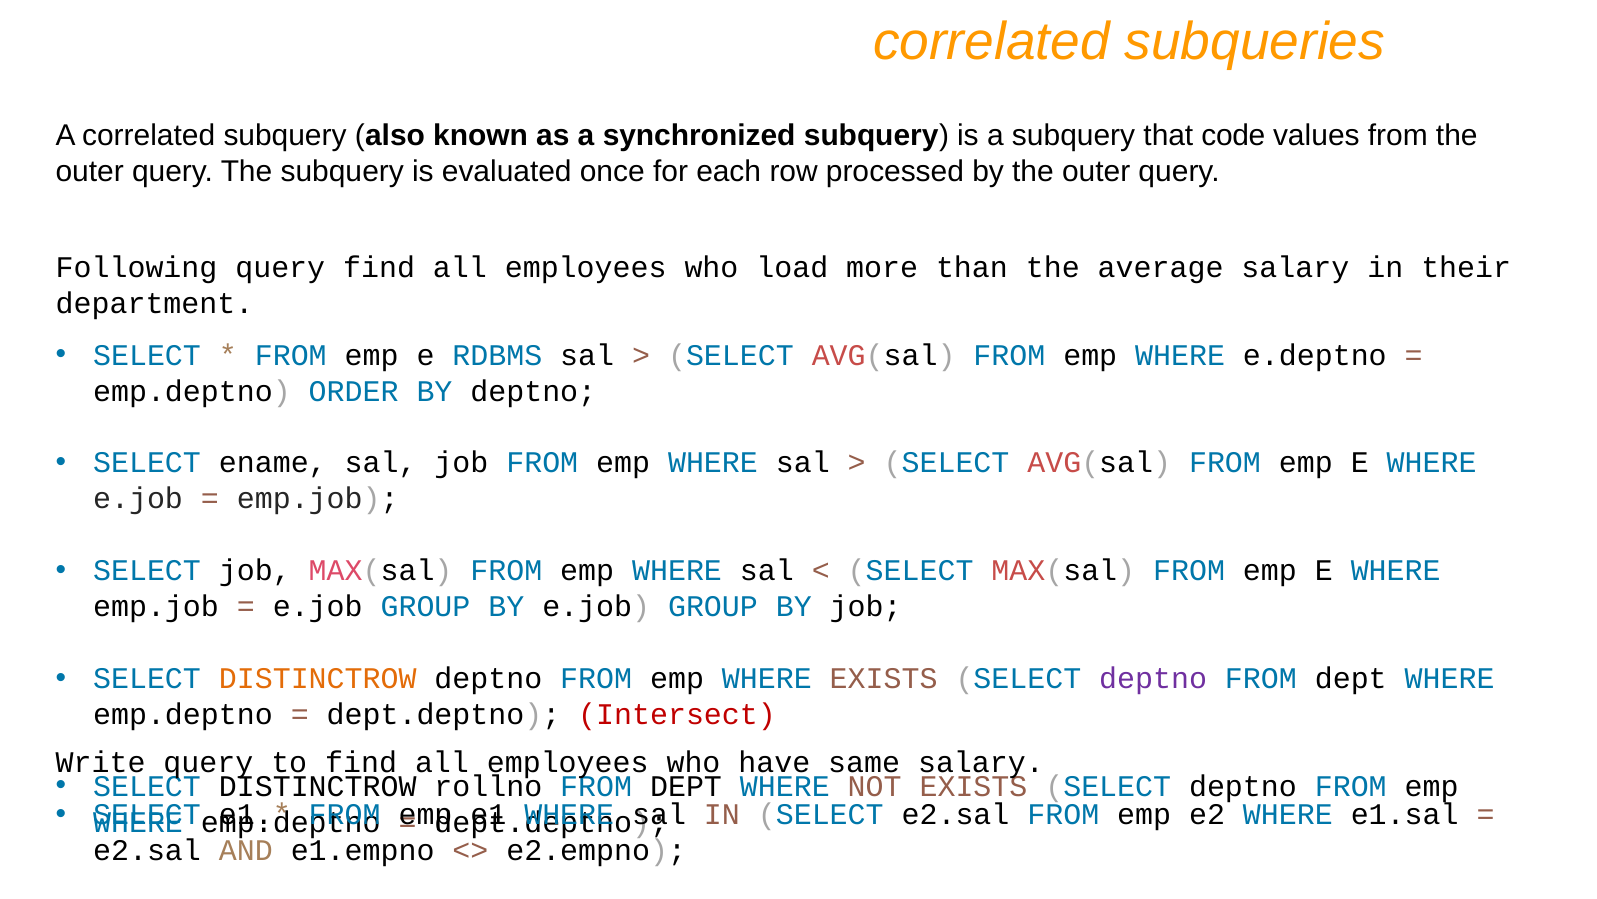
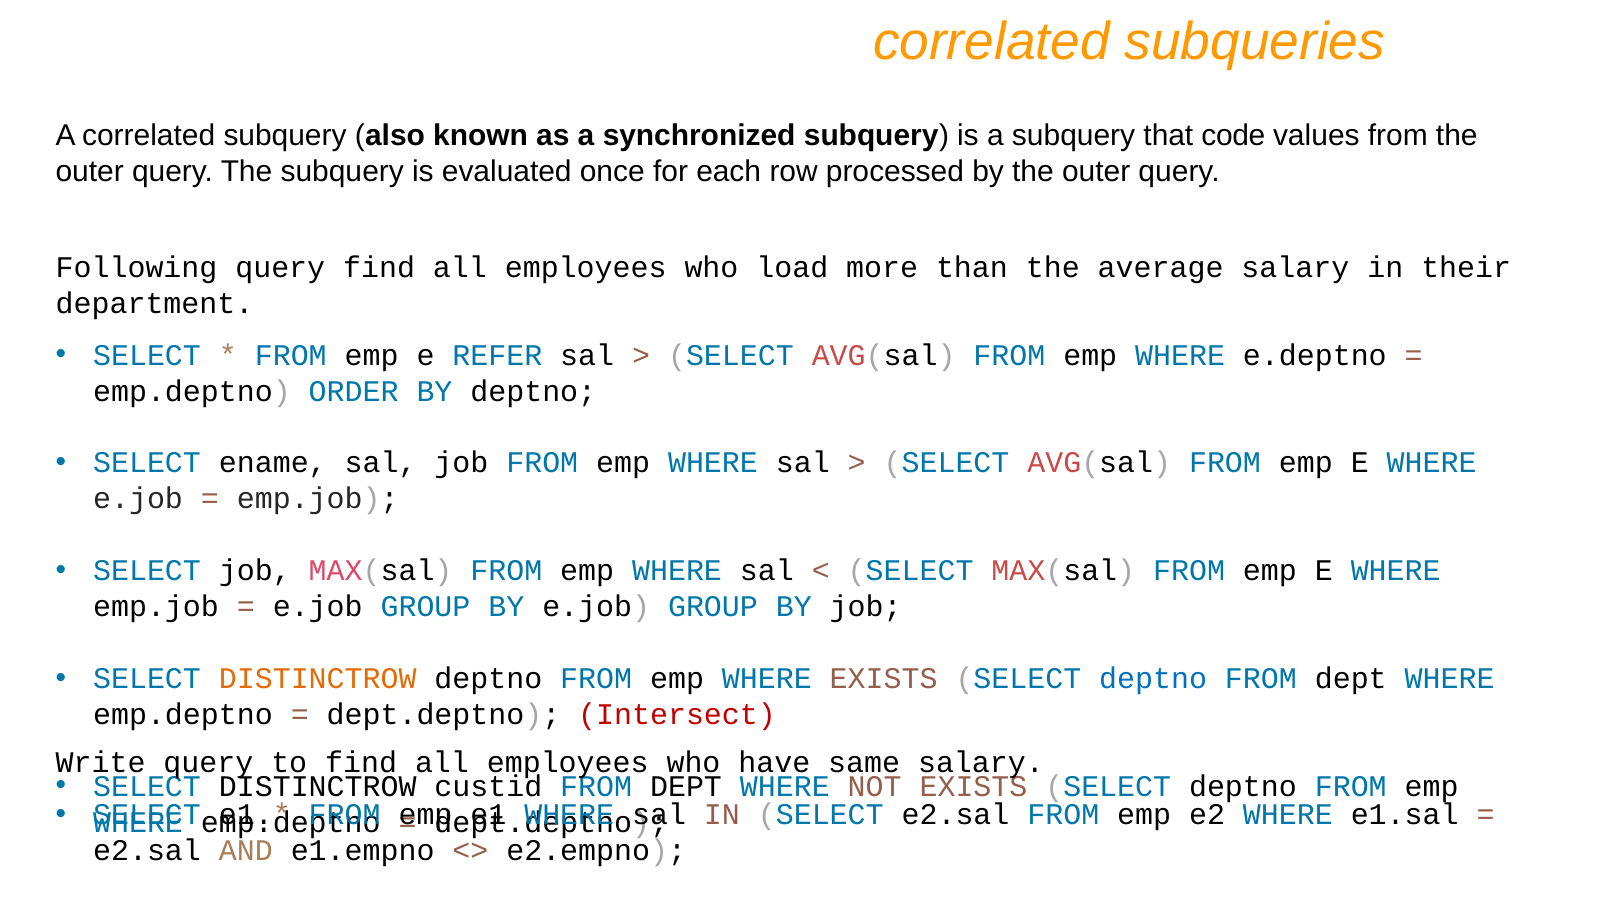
RDBMS: RDBMS -> REFER (497, 355)
deptno colour: purple -> blue (1153, 678)
rollno: rollno -> custid (488, 786)
